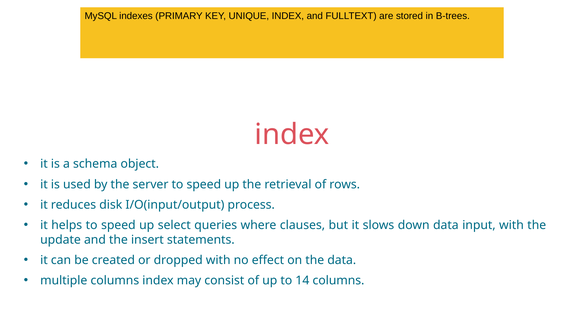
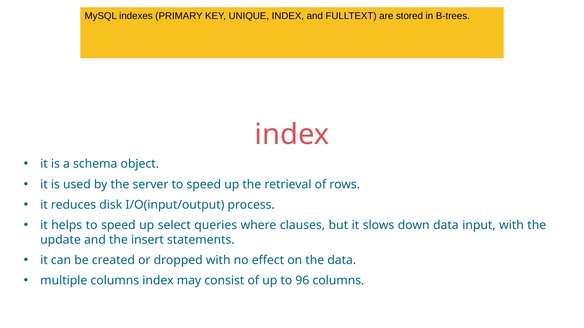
14: 14 -> 96 (302, 281)
